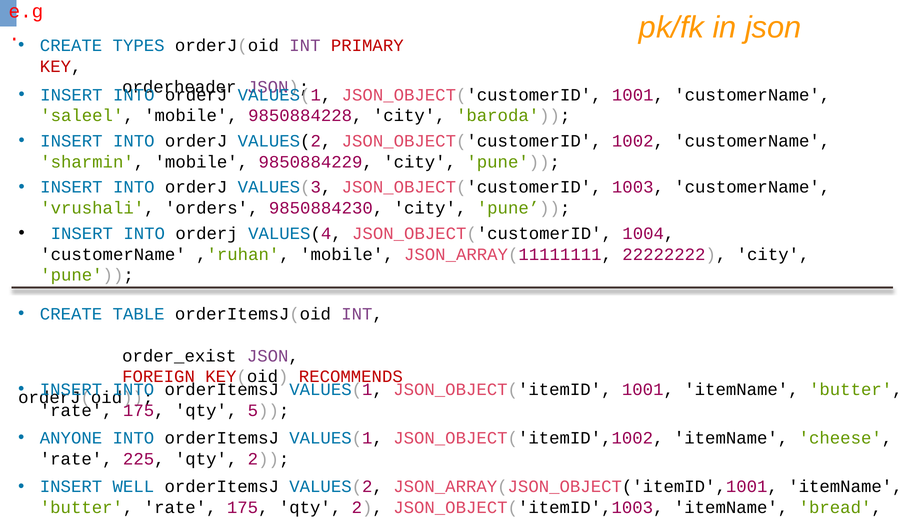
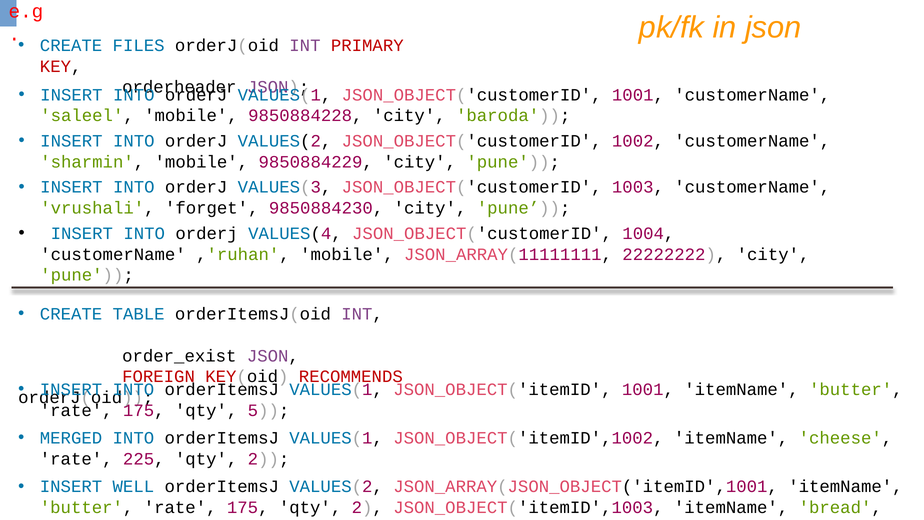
TYPES: TYPES -> FILES (139, 46)
orders: orders -> forget (212, 208)
ANYONE: ANYONE -> MERGED (71, 438)
